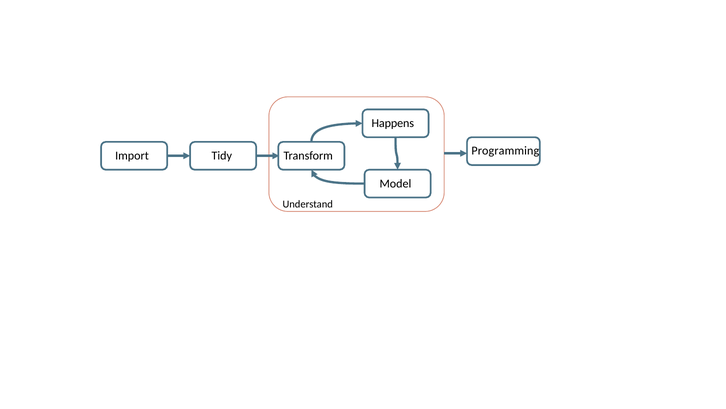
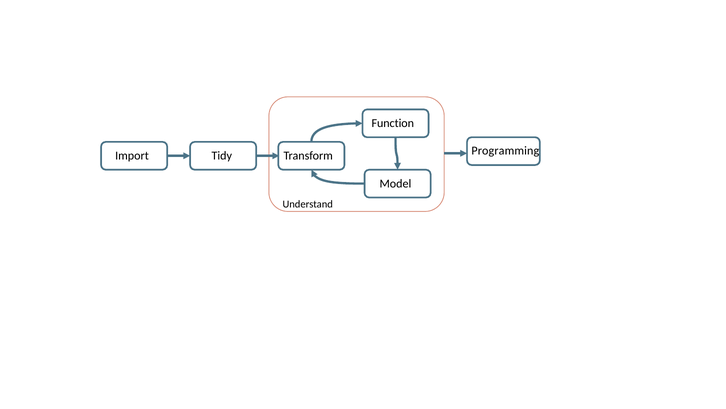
Happens: Happens -> Function (393, 123)
